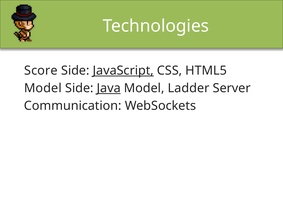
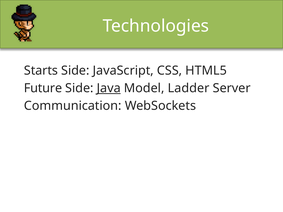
Score: Score -> Starts (41, 71)
JavaScript underline: present -> none (123, 71)
Model: Model -> Future (43, 88)
